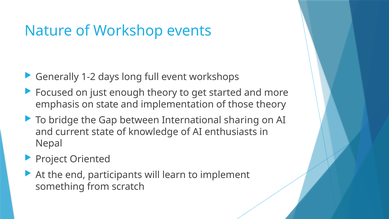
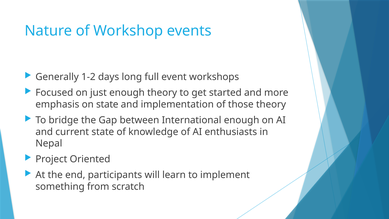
International sharing: sharing -> enough (242, 120)
